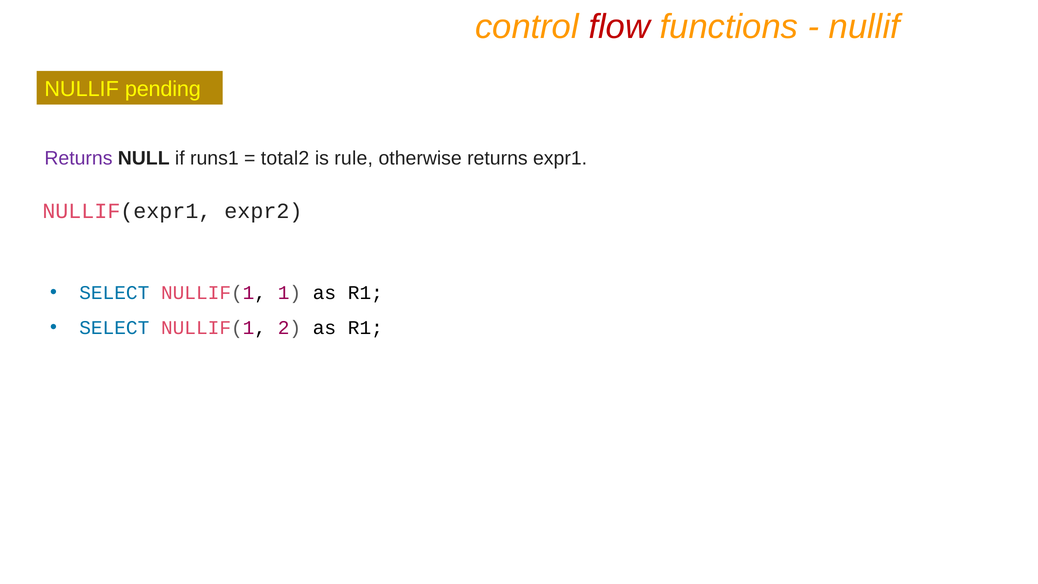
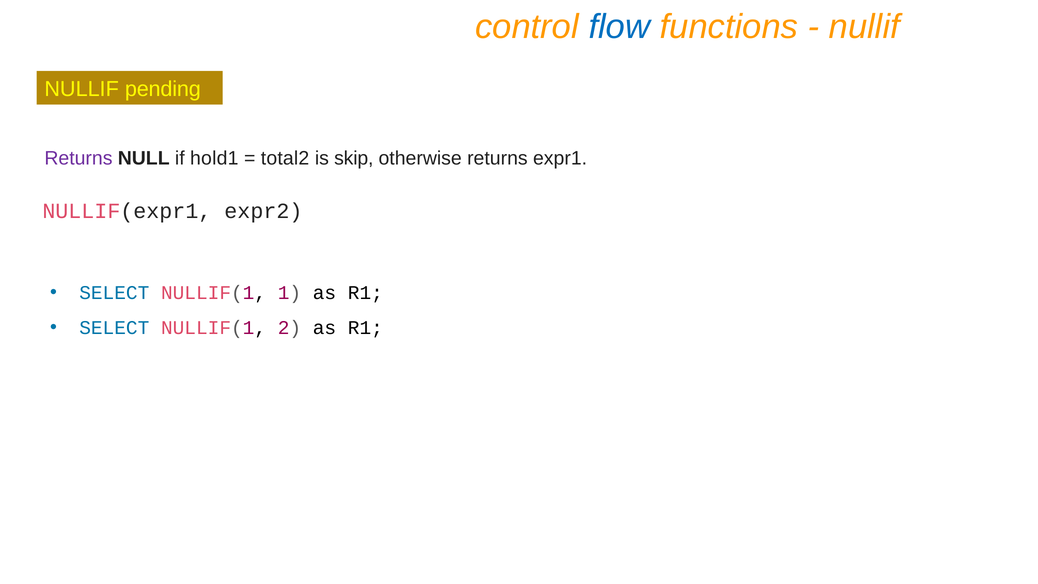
flow colour: red -> blue (619, 27)
runs1: runs1 -> hold1 (214, 158)
rule: rule -> skip (354, 158)
